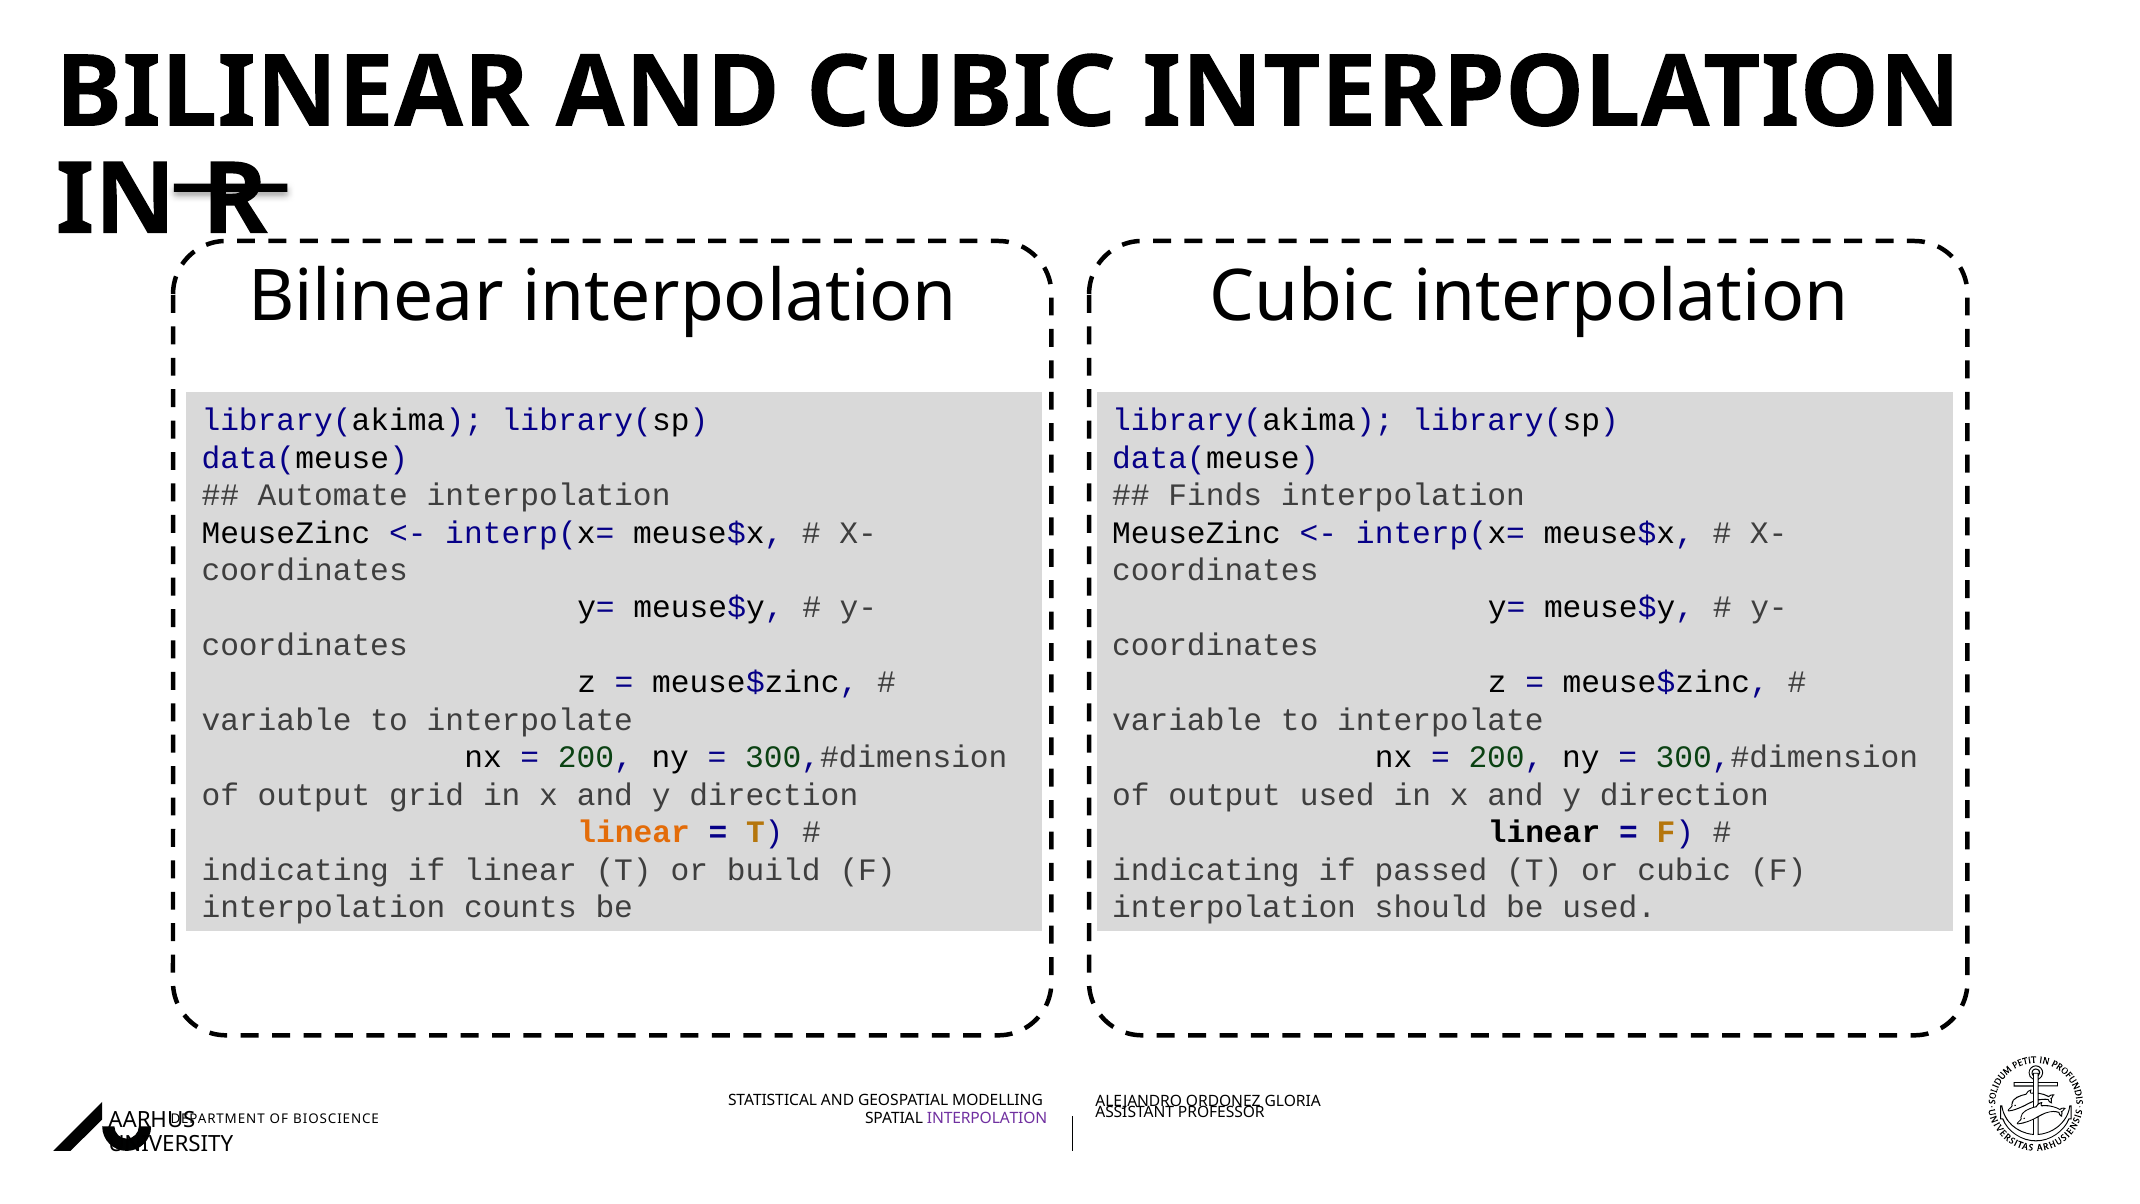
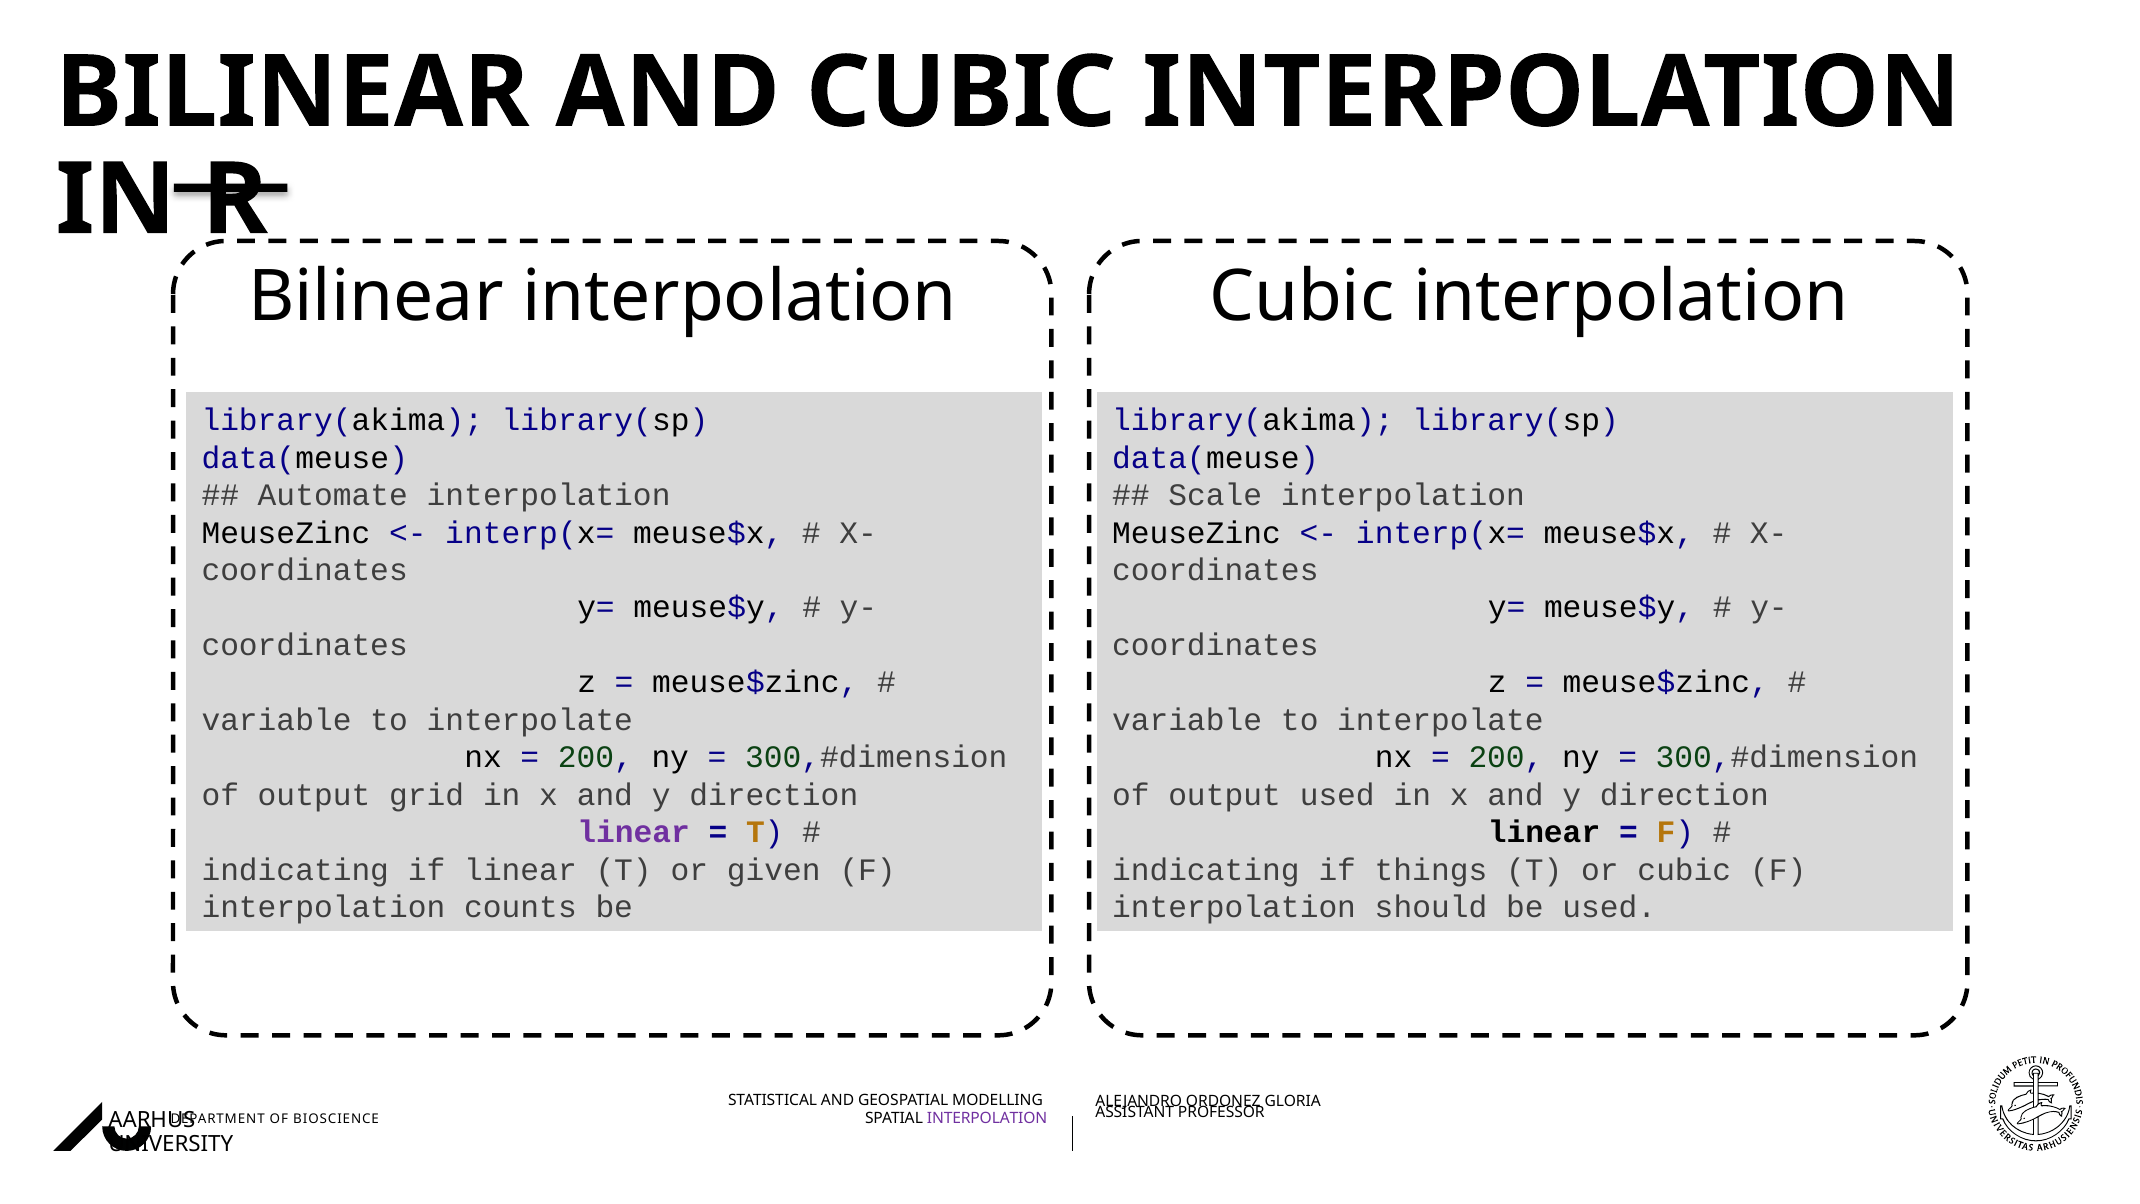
Finds: Finds -> Scale (1215, 495)
linear colour: orange -> purple (634, 833)
build: build -> given (774, 870)
passed: passed -> things (1431, 870)
